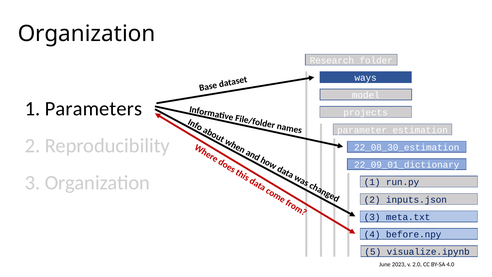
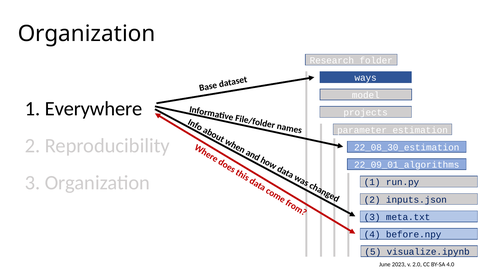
Parameters: Parameters -> Everywhere (94, 109)
22_09_01_dictionary: 22_09_01_dictionary -> 22_09_01_algorithms (407, 165)
